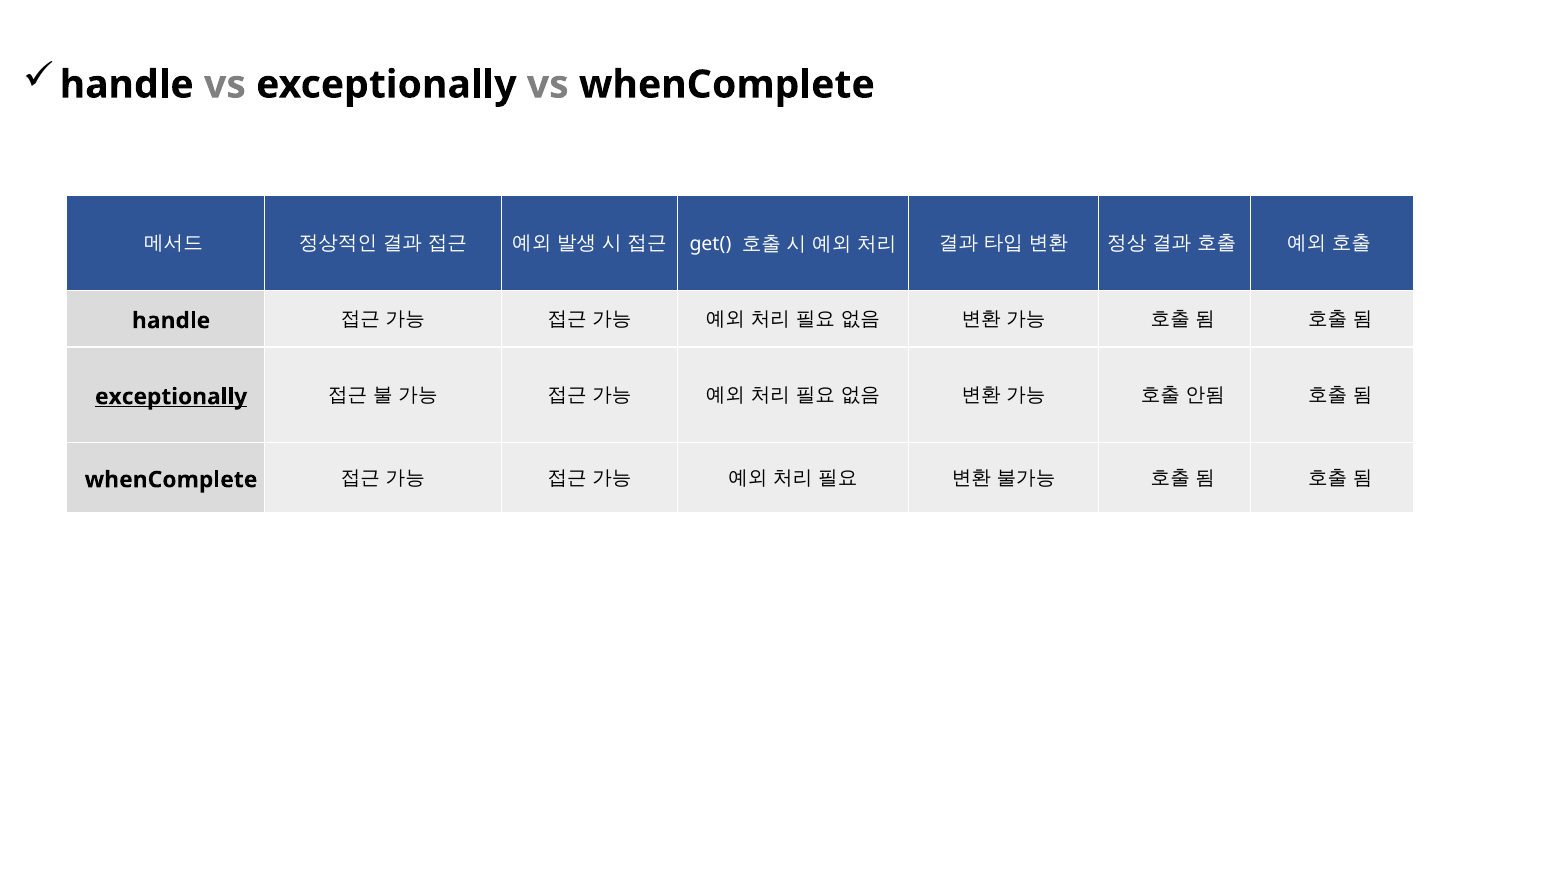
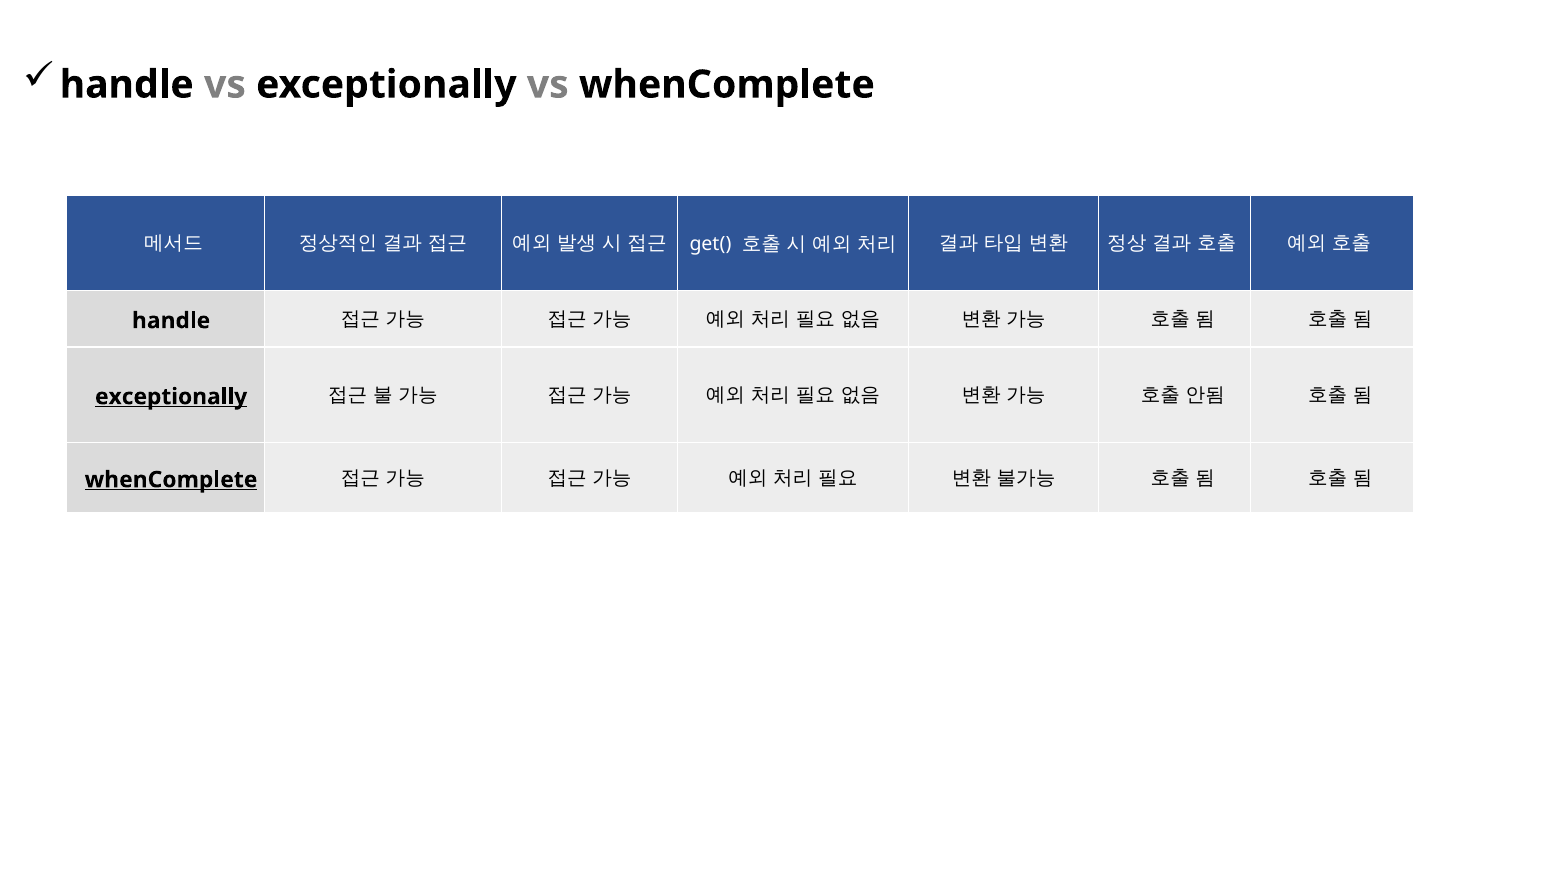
whenComplete underline: none -> present (171, 480)
